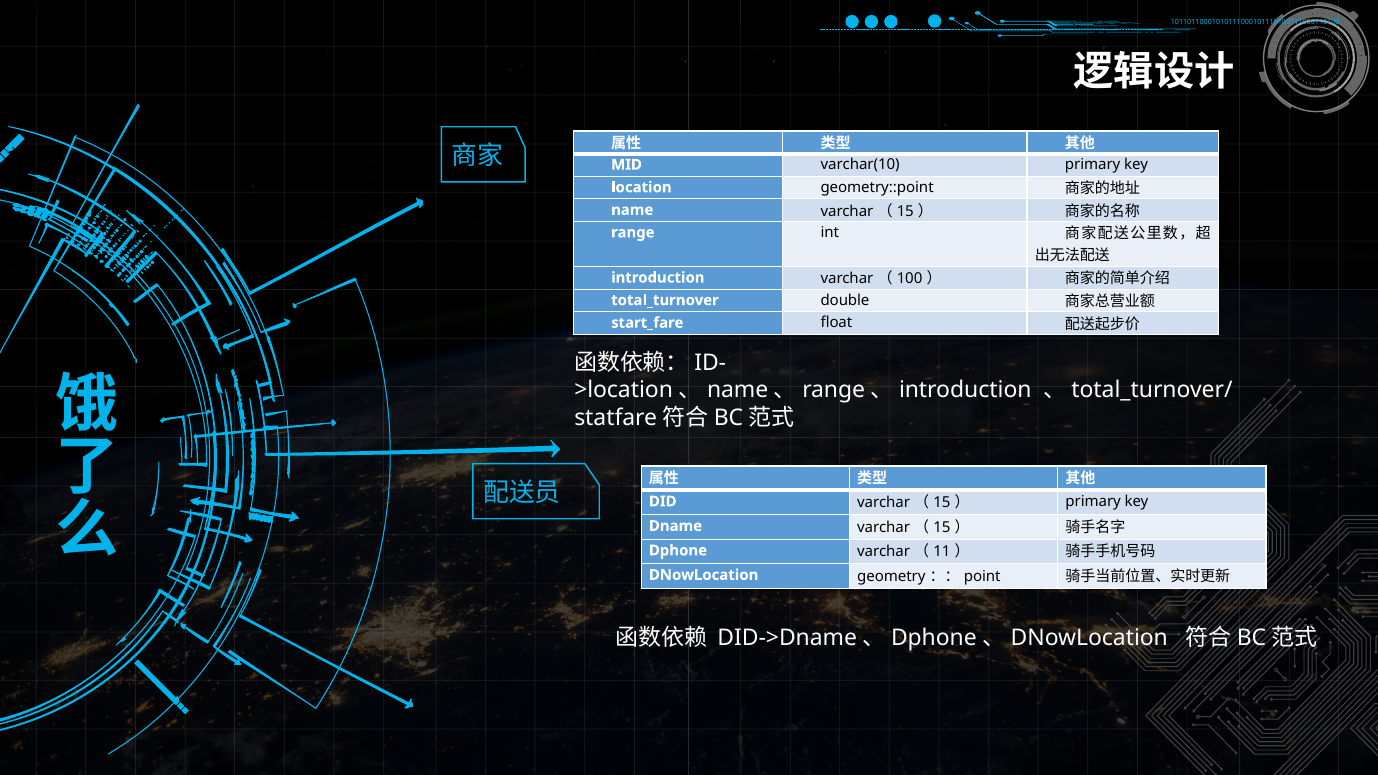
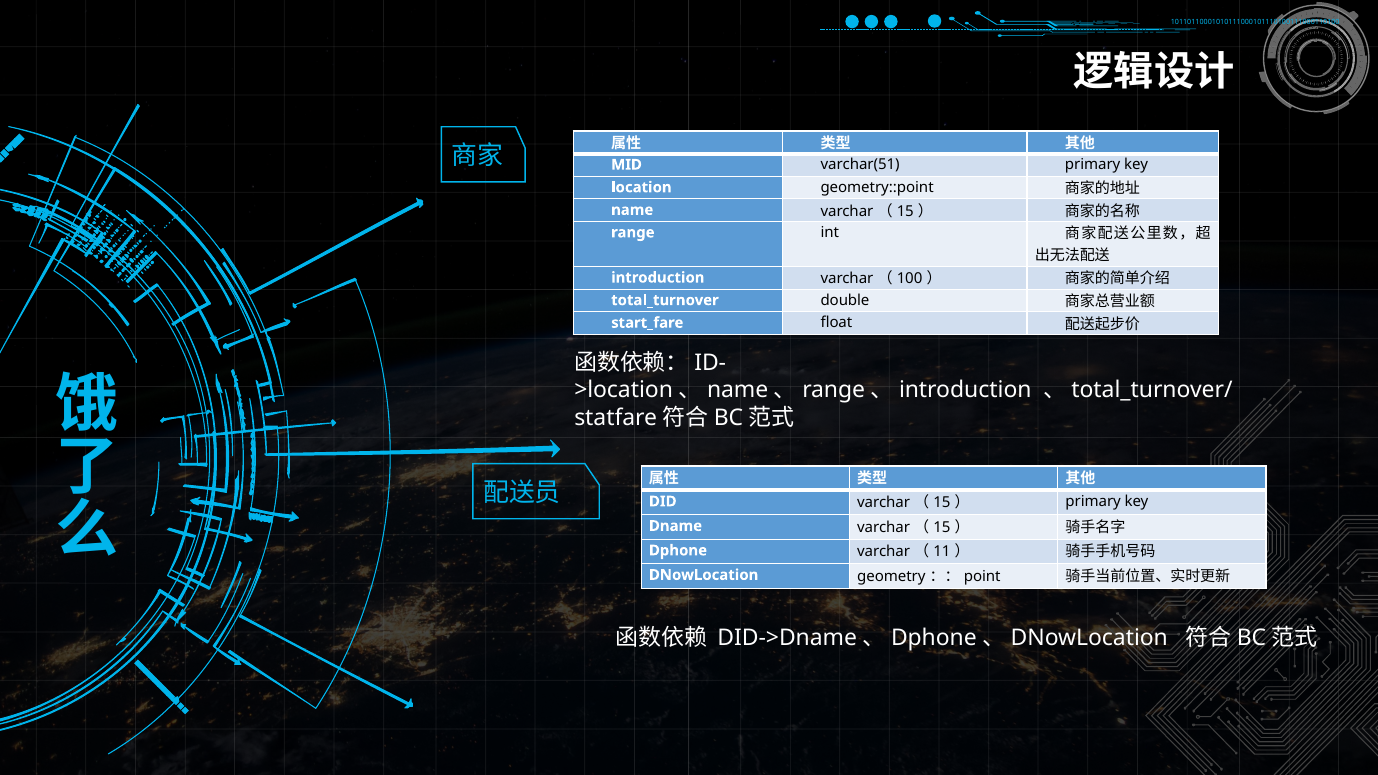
varchar(10: varchar(10 -> varchar(51 (860, 165)
